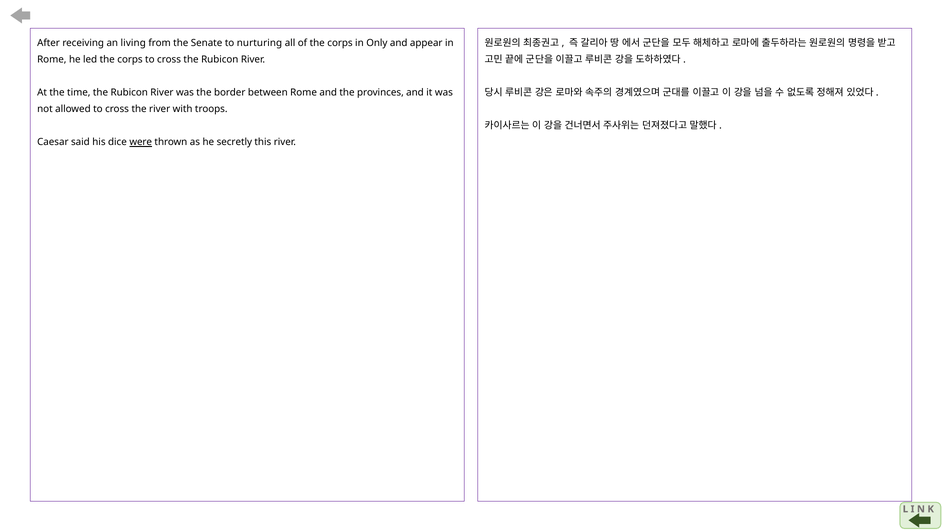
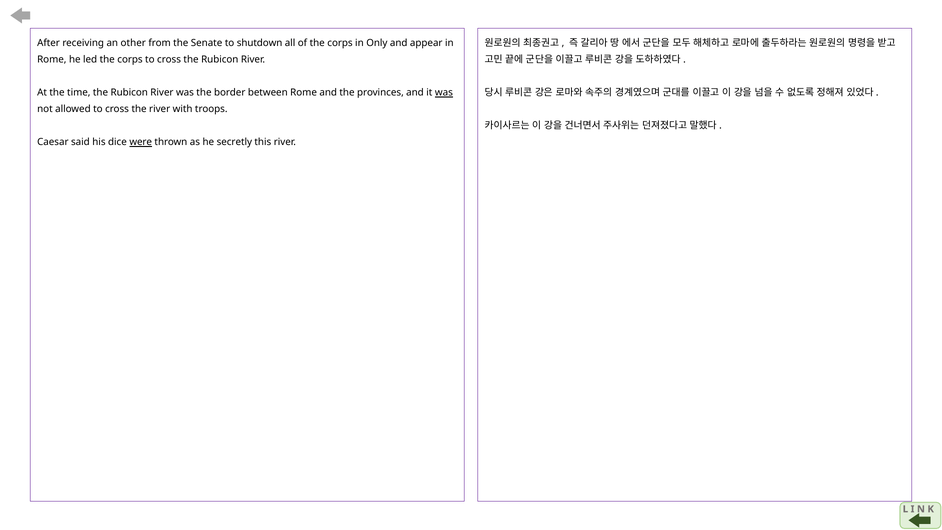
living: living -> other (133, 43)
nurturing: nurturing -> shutdown (260, 43)
was underline: none -> present (444, 93)
